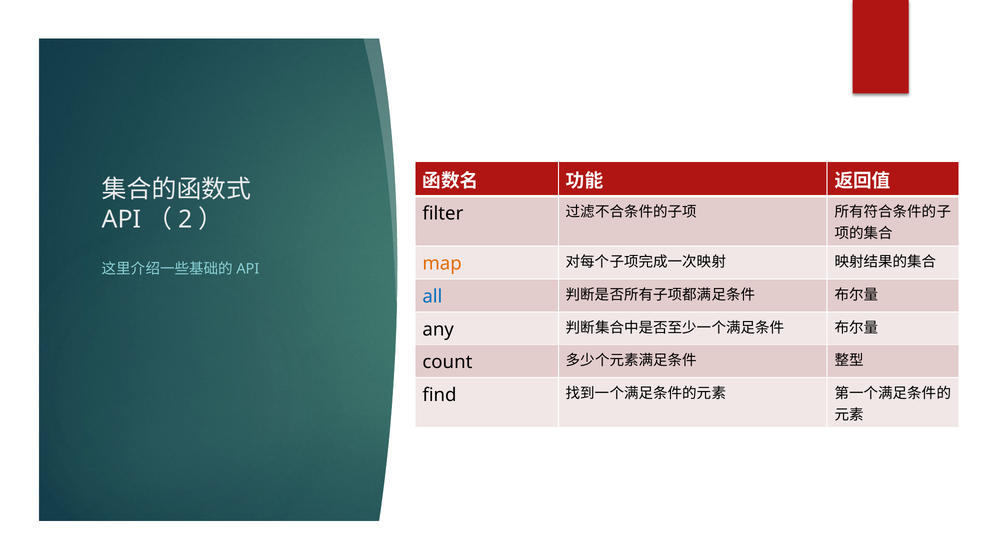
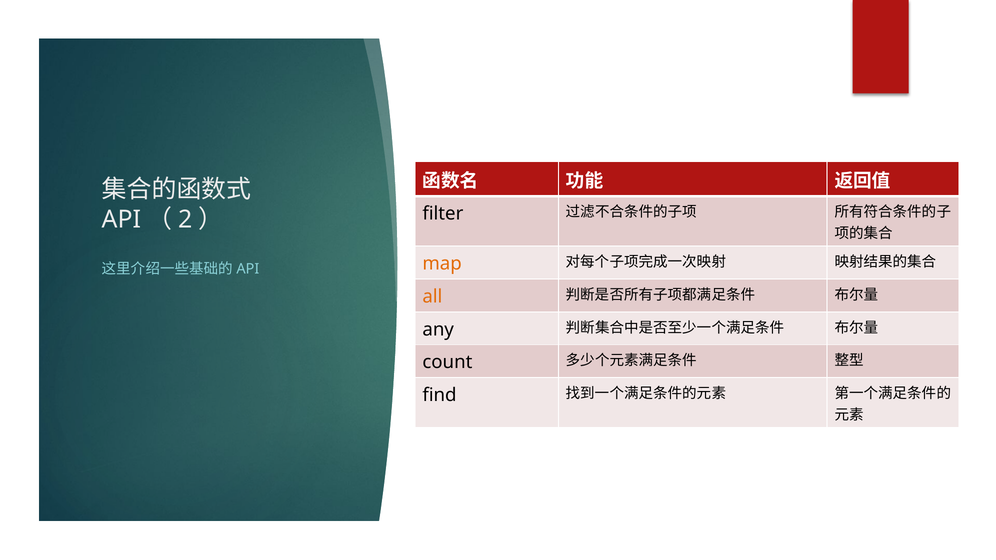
all colour: blue -> orange (432, 297)
